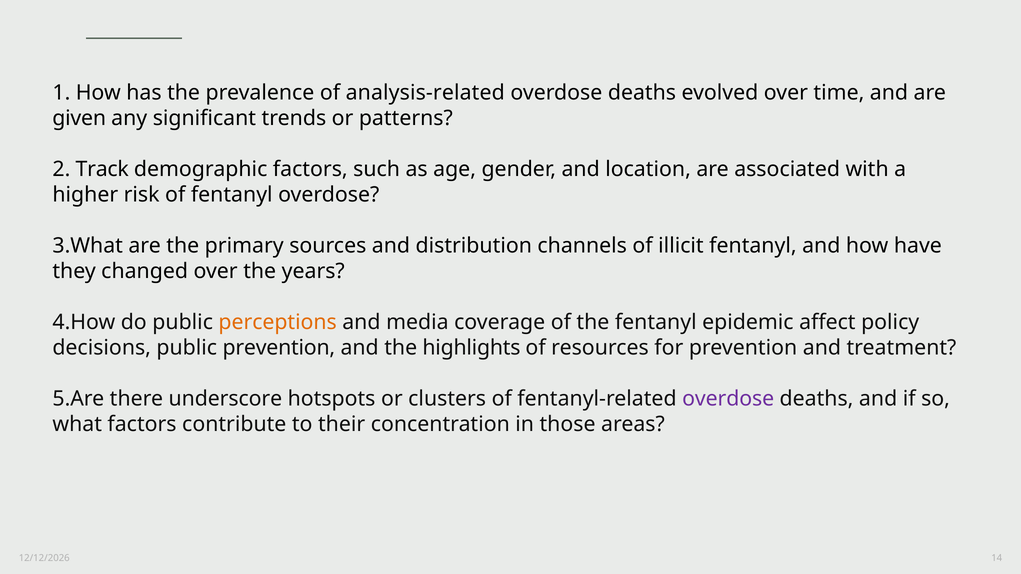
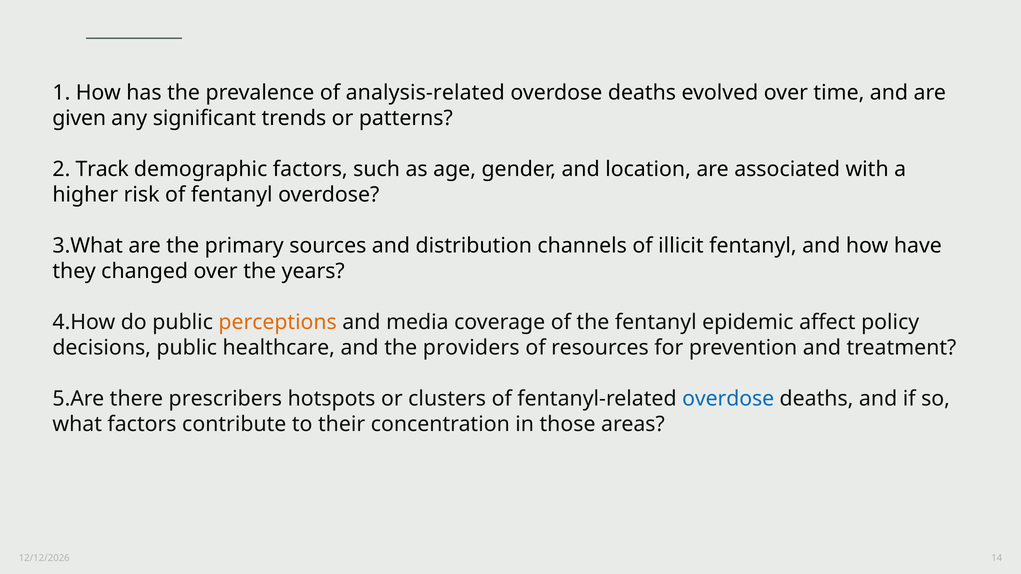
public prevention: prevention -> healthcare (279, 348)
highlights: highlights -> providers (471, 348)
underscore: underscore -> prescribers (225, 399)
overdose colour: purple -> blue (728, 399)
